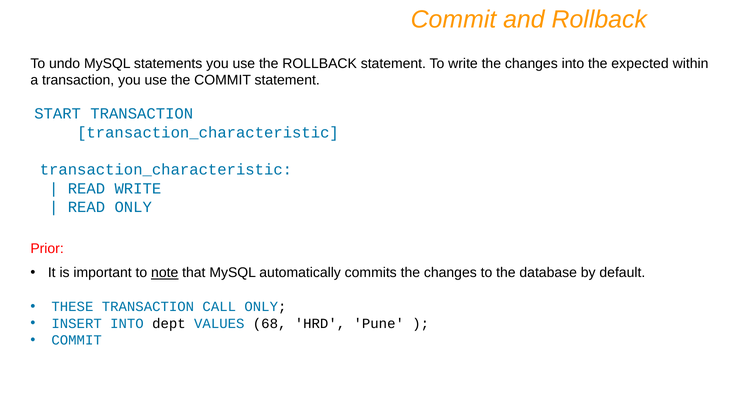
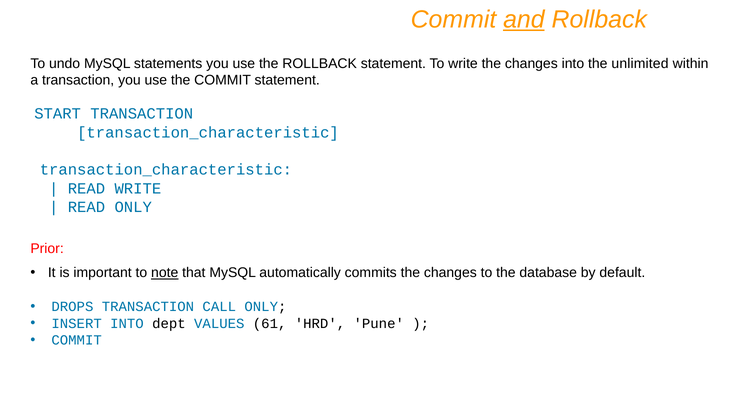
and underline: none -> present (524, 19)
expected: expected -> unlimited (640, 63)
THESE: THESE -> DROPS (72, 306)
68: 68 -> 61 (270, 323)
